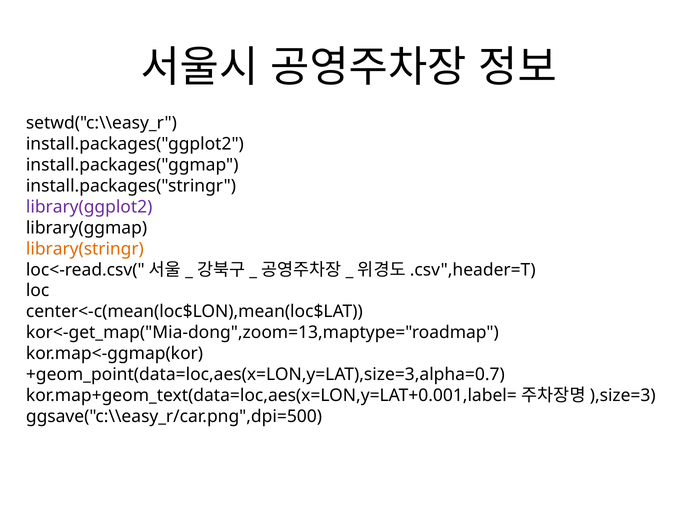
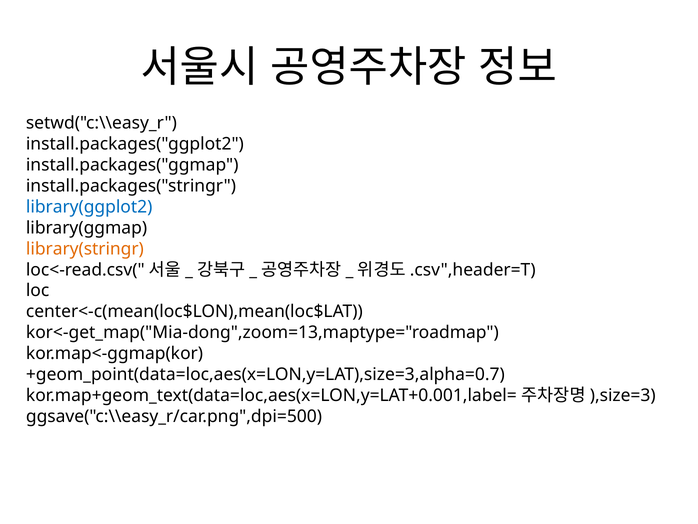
library(ggplot2 colour: purple -> blue (89, 207)
